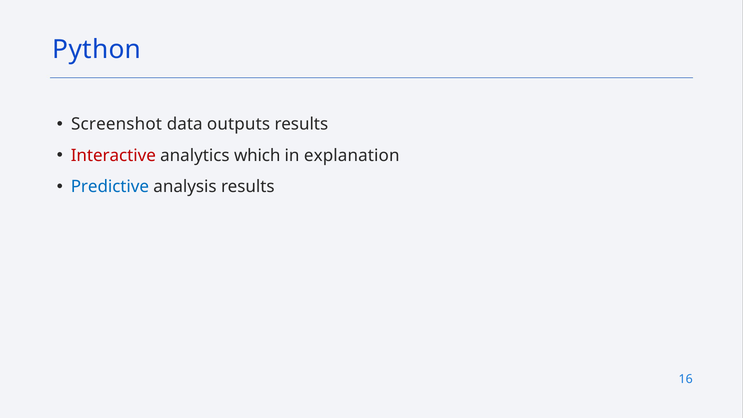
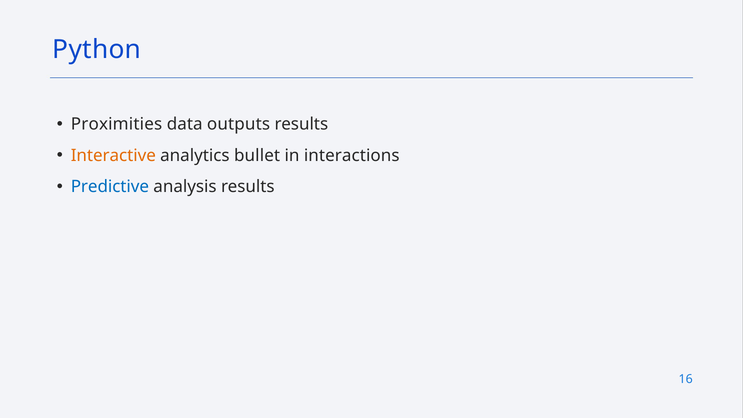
Screenshot: Screenshot -> Proximities (117, 124)
Interactive colour: red -> orange (113, 156)
which: which -> bullet (257, 156)
explanation: explanation -> interactions (352, 156)
